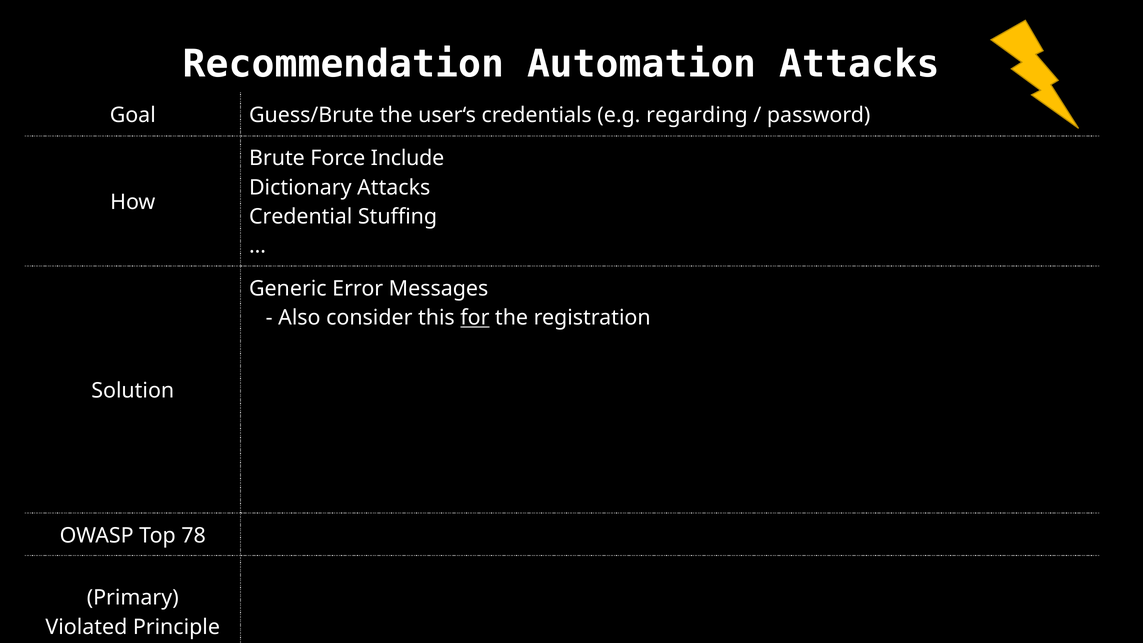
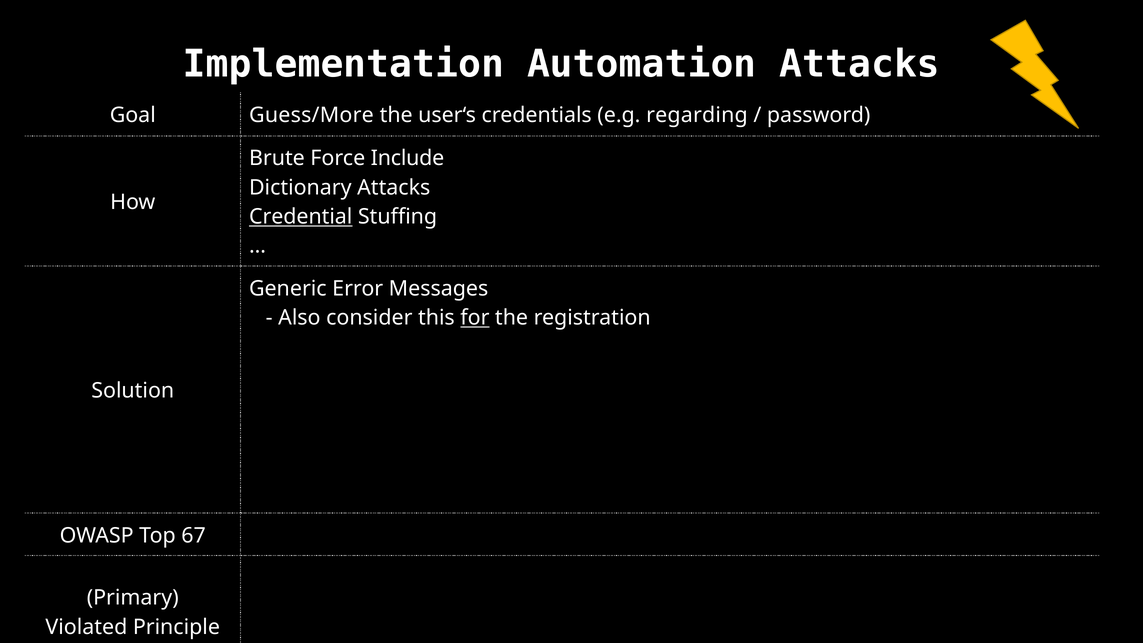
Recommendation: Recommendation -> Implementation (343, 64)
Guess/Brute: Guess/Brute -> Guess/More (311, 115)
Credential underline: none -> present (301, 217)
78: 78 -> 67 (194, 535)
